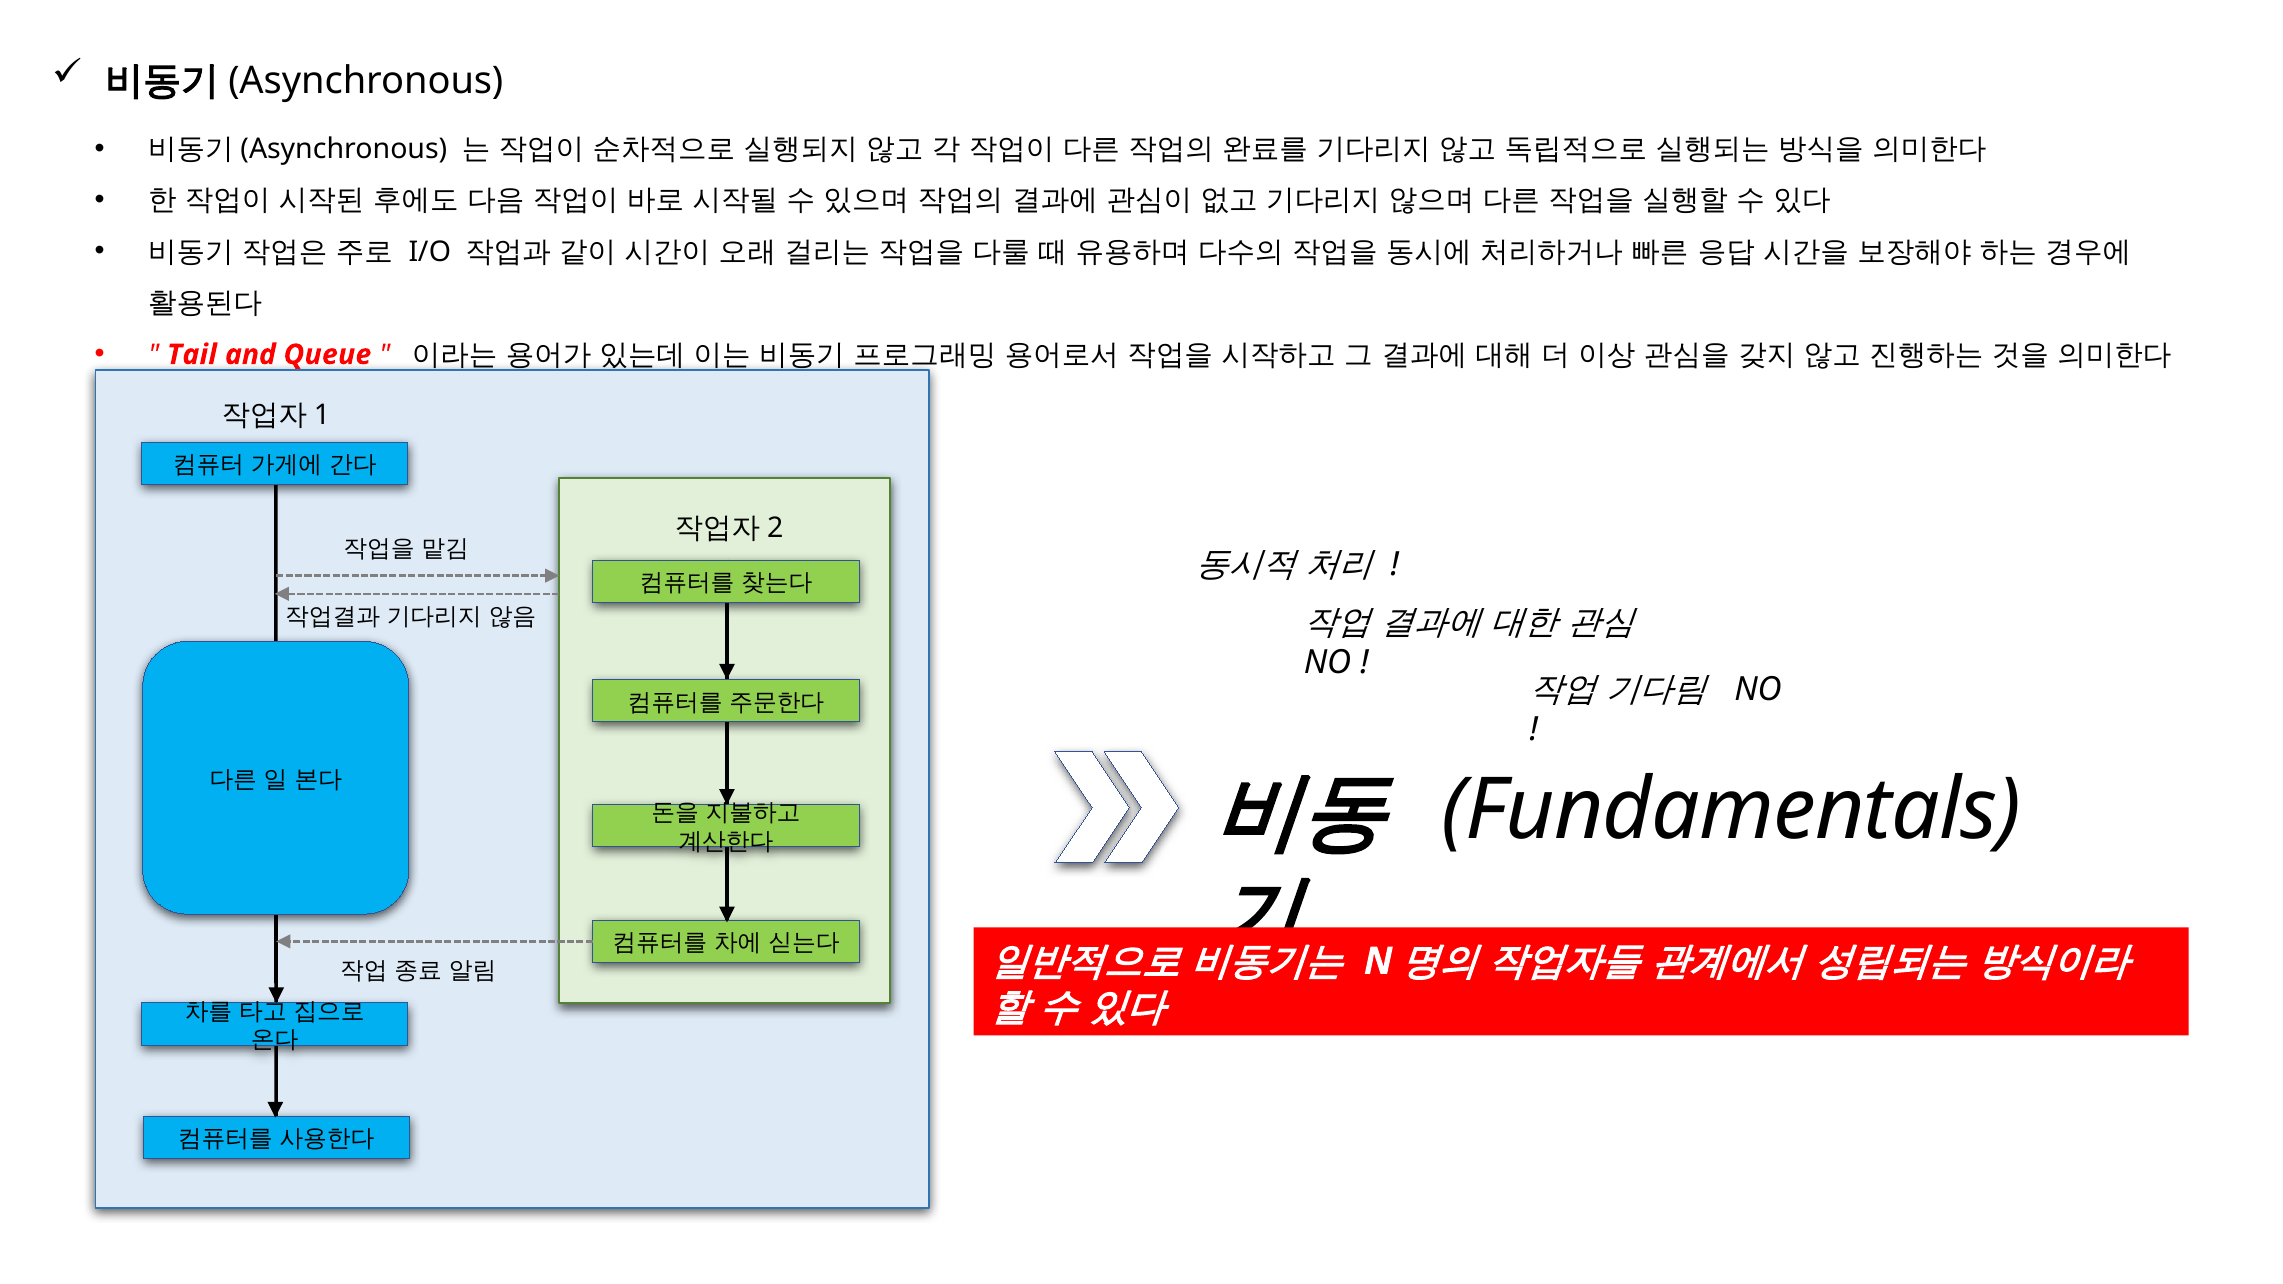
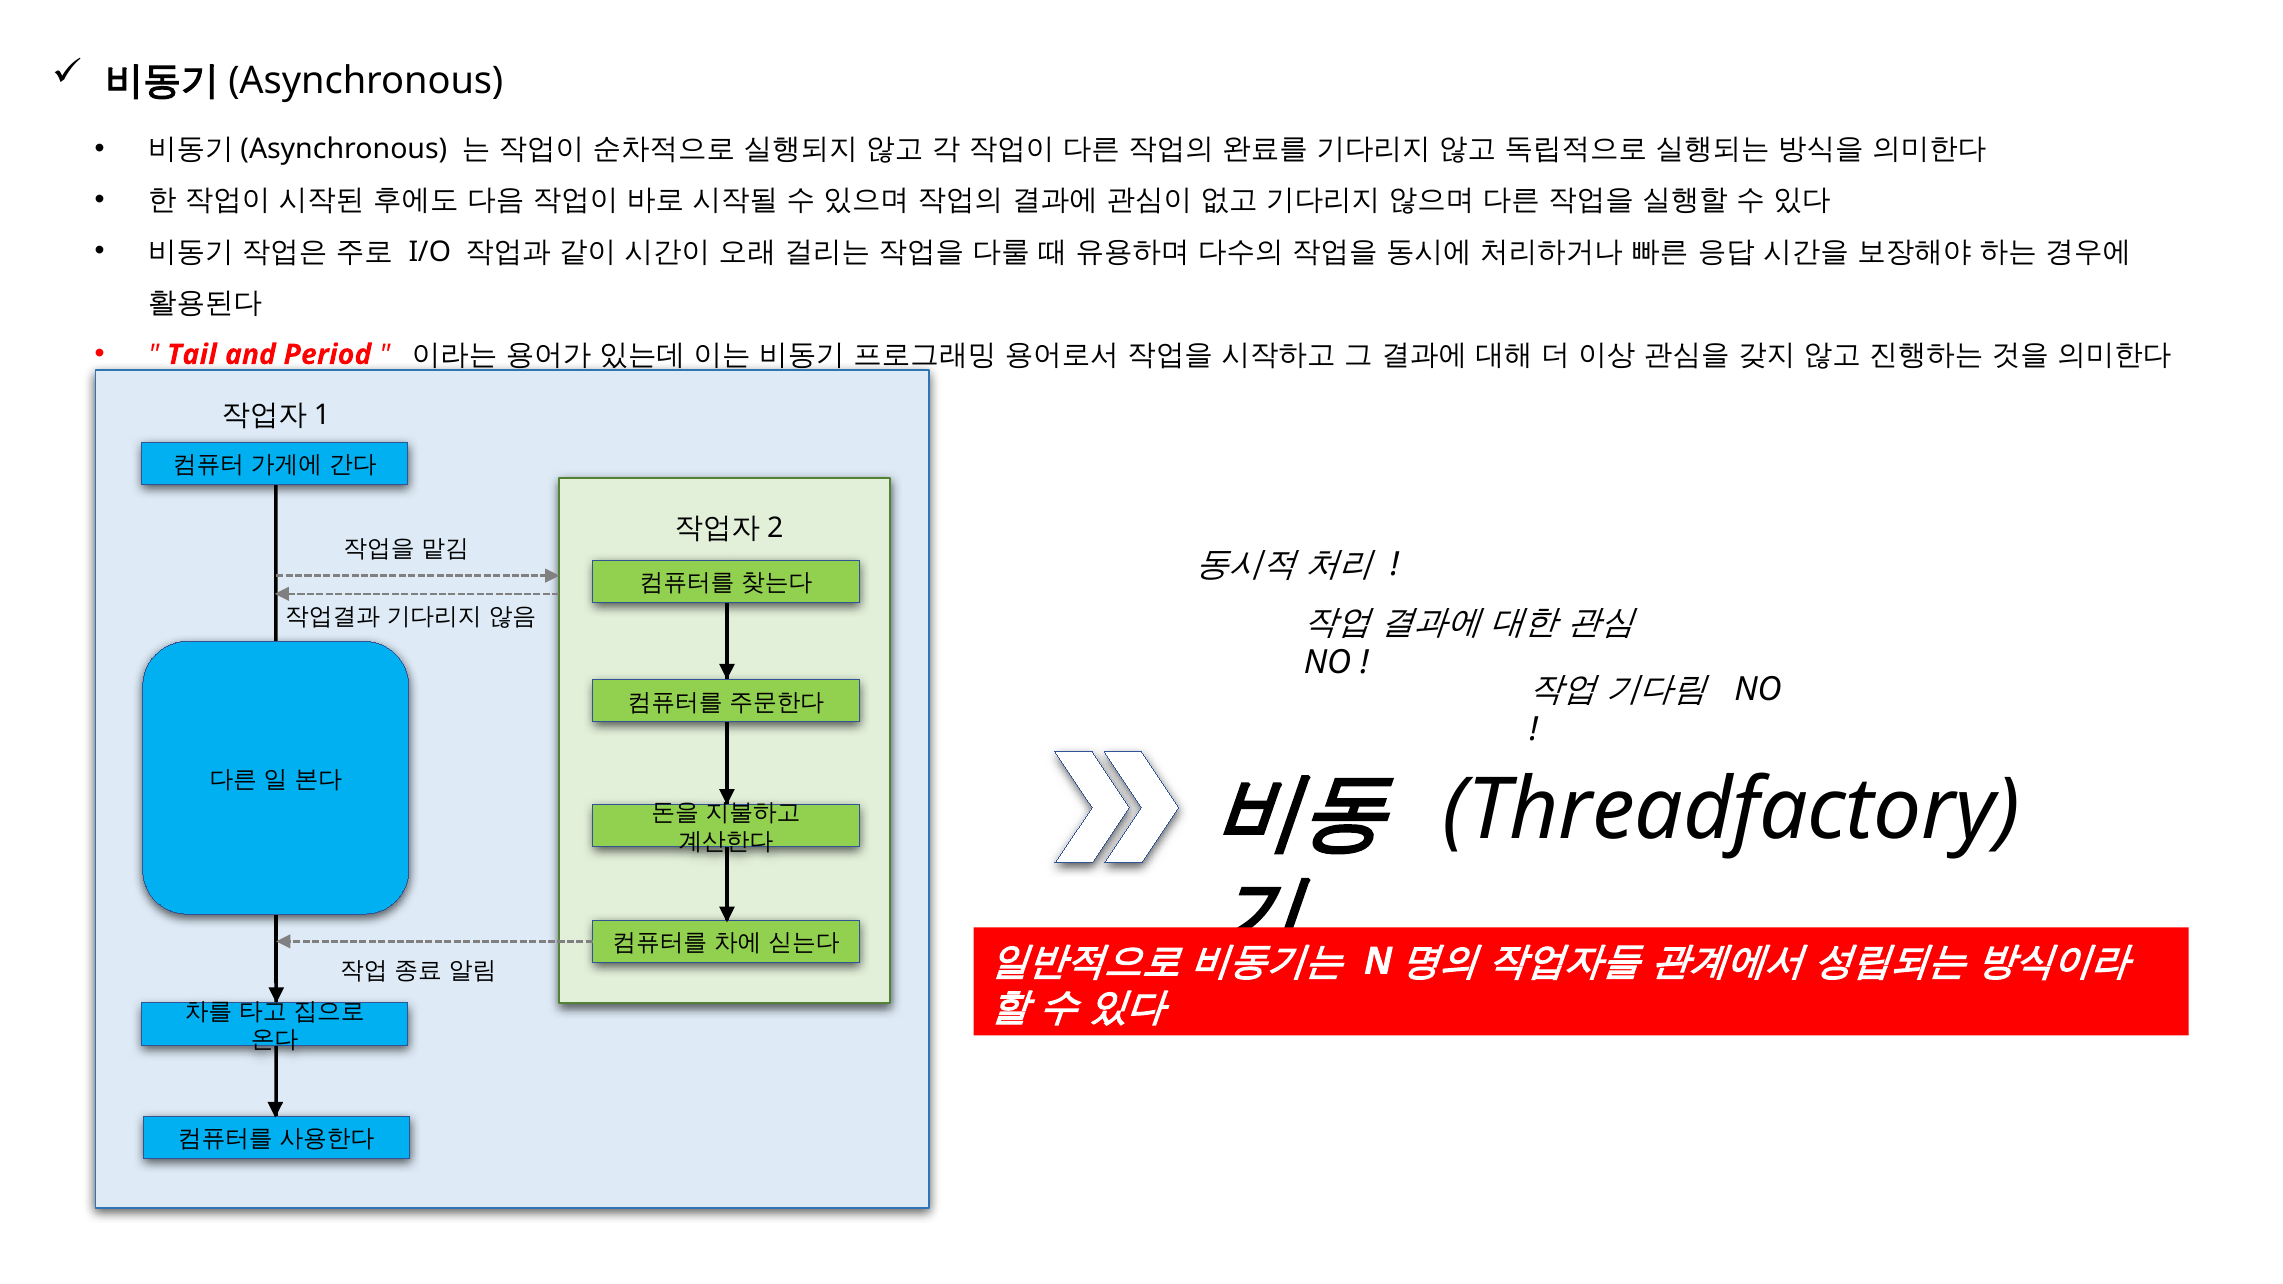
Queue: Queue -> Period (327, 355)
Fundamentals: Fundamentals -> Threadfactory (1731, 810)
